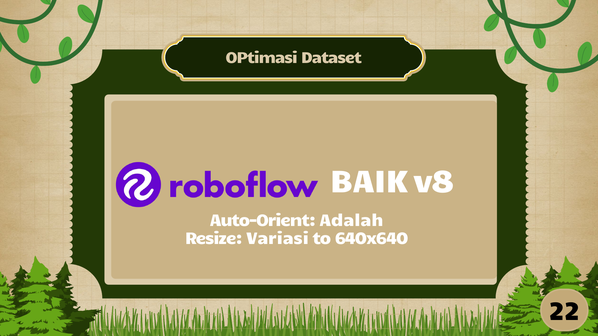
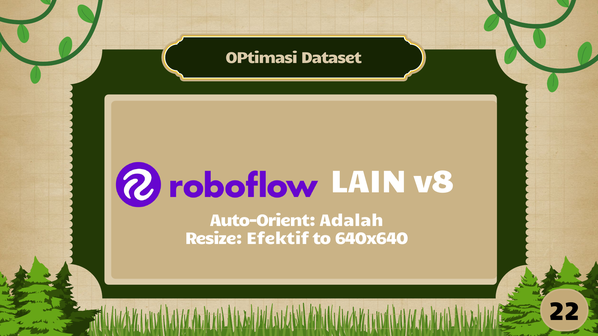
BAIK: BAIK -> LAIN (369, 182)
Variasi: Variasi -> Efektif (278, 239)
